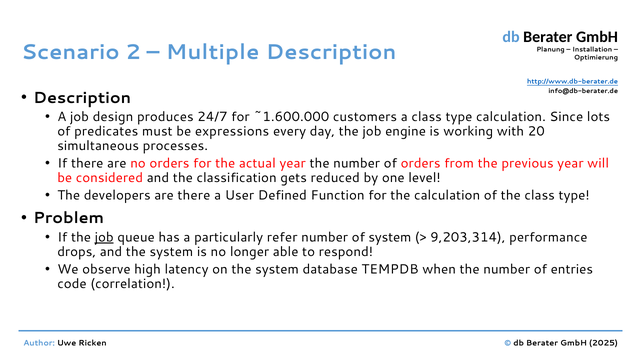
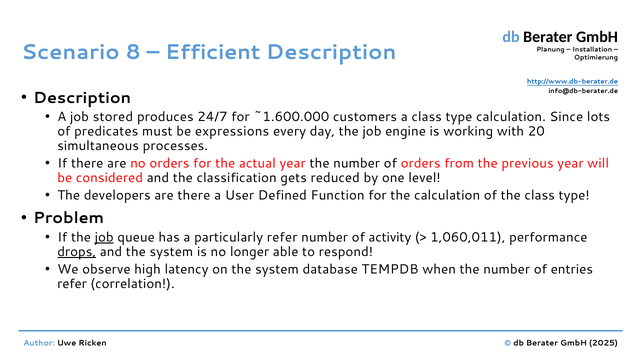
2: 2 -> 8 (133, 52)
Multiple: Multiple -> Efficient (213, 52)
design: design -> stored (113, 117)
of system: system -> activity (390, 238)
9,203,314: 9,203,314 -> 1,060,011 (468, 238)
drops underline: none -> present (77, 252)
code: code -> refer (72, 284)
